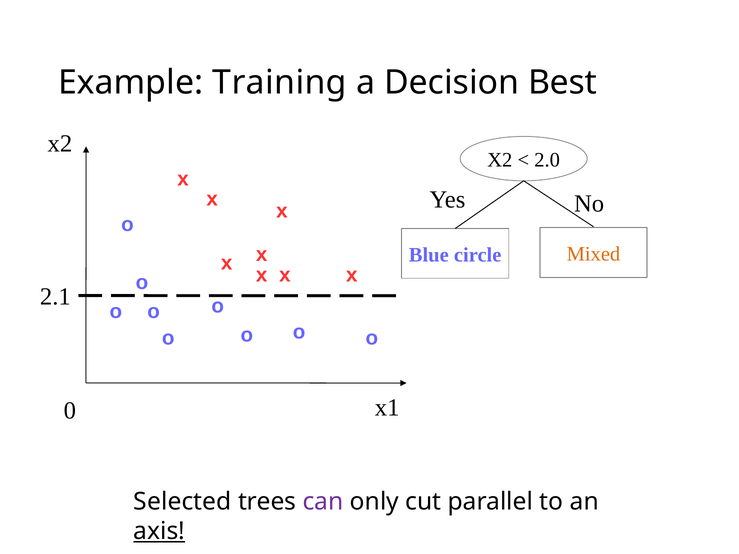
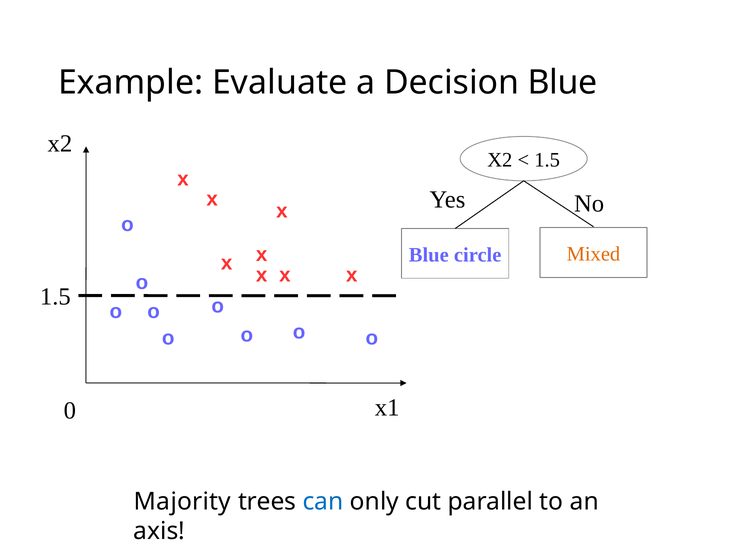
Training: Training -> Evaluate (280, 83)
Decision Best: Best -> Blue (562, 83)
2.0: 2.0 -> 1.5 (547, 160)
2.1: 2.1 -> 1.5 (55, 297)
Selected: Selected -> Majority (182, 502)
can colour: purple -> blue (323, 502)
axis underline: present -> none (159, 531)
